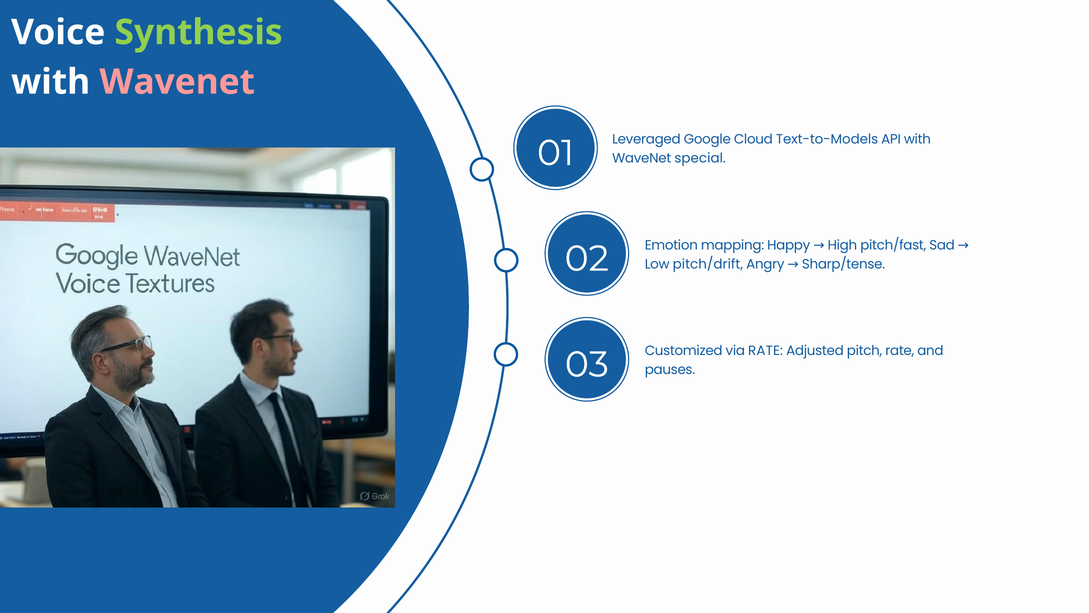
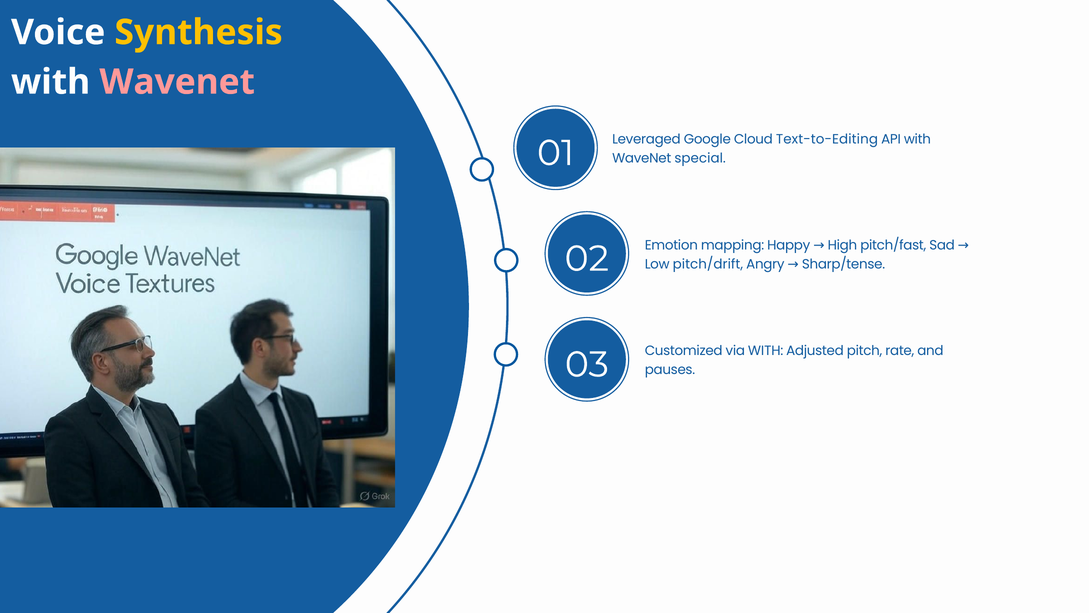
Synthesis colour: light green -> yellow (199, 32)
Text-to-Models: Text-to-Models -> Text-to-Editing (827, 139)
via RATE: RATE -> WITH (766, 351)
